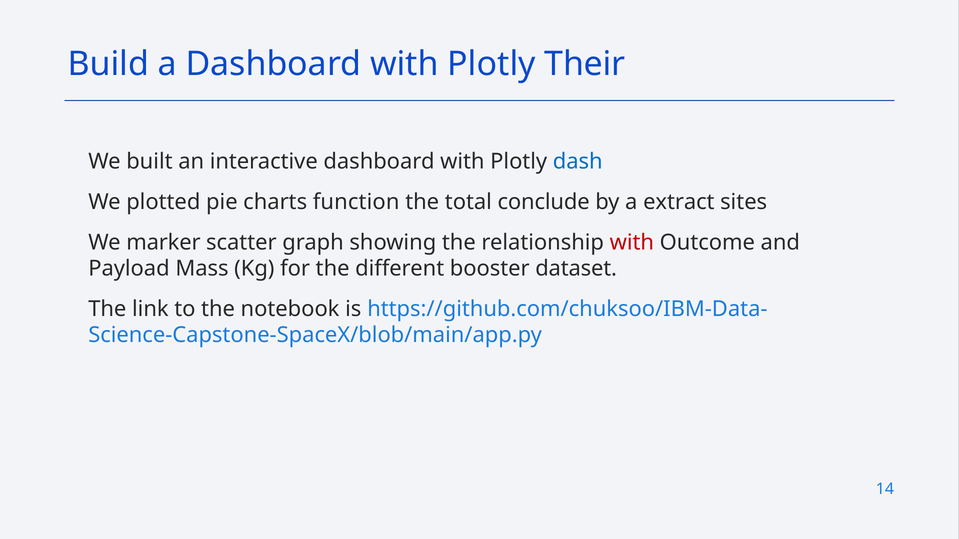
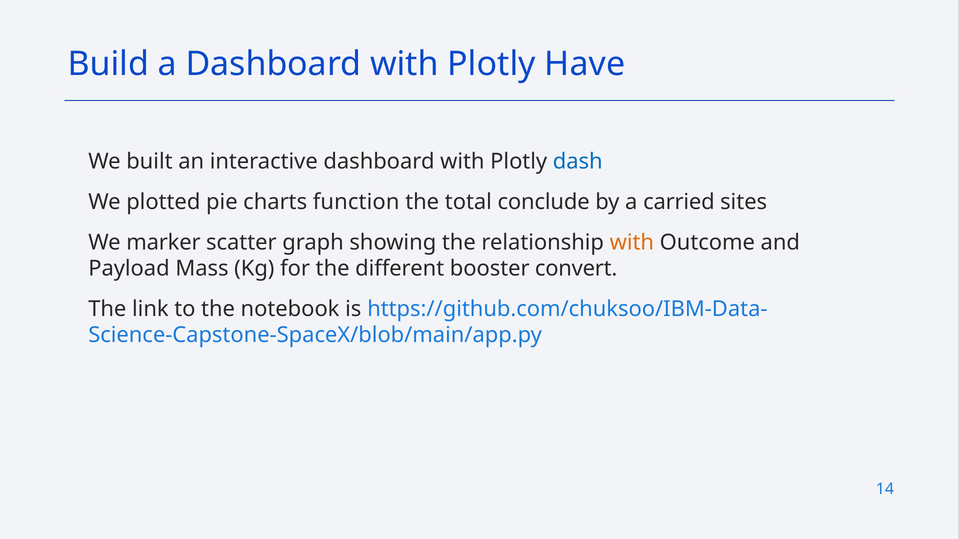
Their: Their -> Have (585, 64)
extract: extract -> carried (679, 202)
with colour: red -> orange (632, 243)
dataset: dataset -> convert (576, 269)
